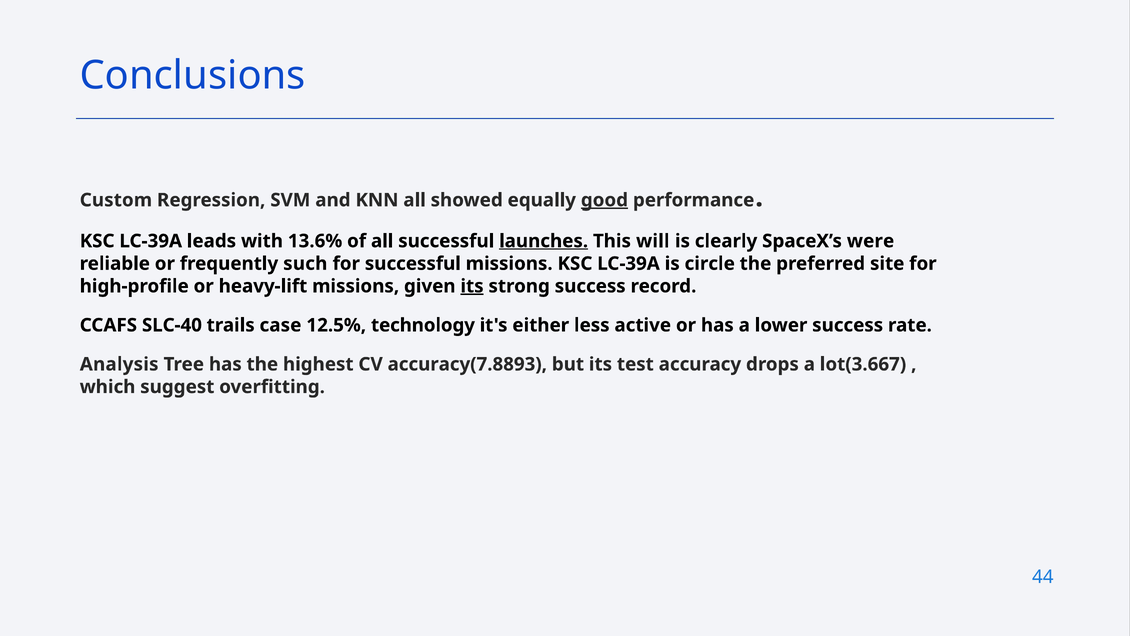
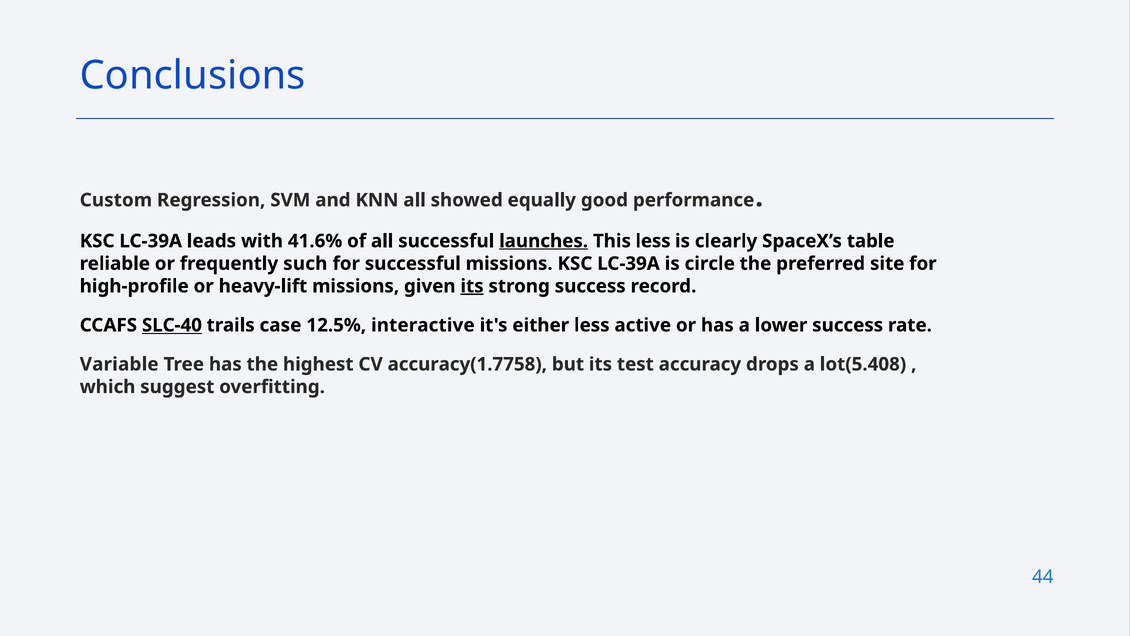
good underline: present -> none (604, 200)
13.6%: 13.6% -> 41.6% (315, 241)
This will: will -> less (653, 241)
were: were -> table (871, 241)
SLC-40 underline: none -> present (172, 325)
technology: technology -> interactive (423, 325)
Analysis: Analysis -> Variable (119, 364)
accuracy(7.8893: accuracy(7.8893 -> accuracy(1.7758 (467, 364)
lot(3.667: lot(3.667 -> lot(5.408 (863, 364)
